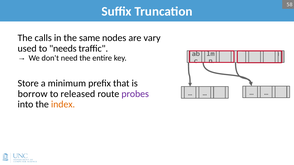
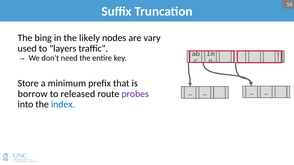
calls: calls -> bing (43, 38)
same: same -> likely (89, 38)
needs: needs -> layers (63, 49)
index colour: orange -> blue (63, 105)
